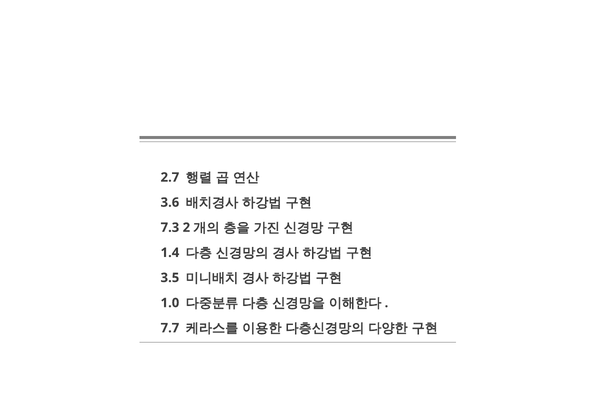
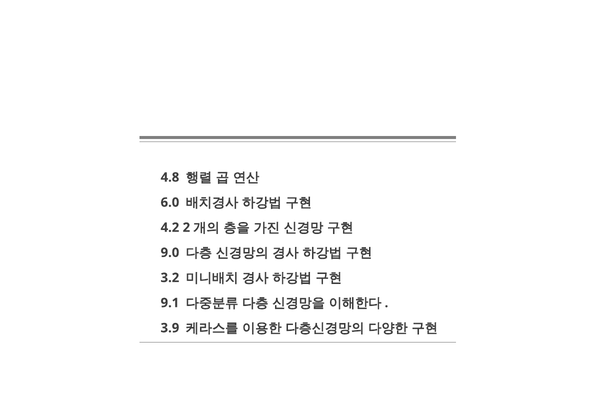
2.7: 2.7 -> 4.8 (170, 177)
3.6: 3.6 -> 6.0 (170, 202)
7.3: 7.3 -> 4.2 (170, 228)
1.4: 1.4 -> 9.0 (170, 253)
3.5: 3.5 -> 3.2 (170, 278)
1.0: 1.0 -> 9.1 (170, 303)
7.7: 7.7 -> 3.9 (170, 328)
